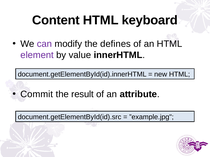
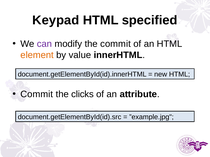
Content: Content -> Keypad (56, 20)
keyboard: keyboard -> specified (150, 20)
the defines: defines -> commit (116, 44)
element colour: purple -> orange (37, 55)
result: result -> clicks (83, 94)
